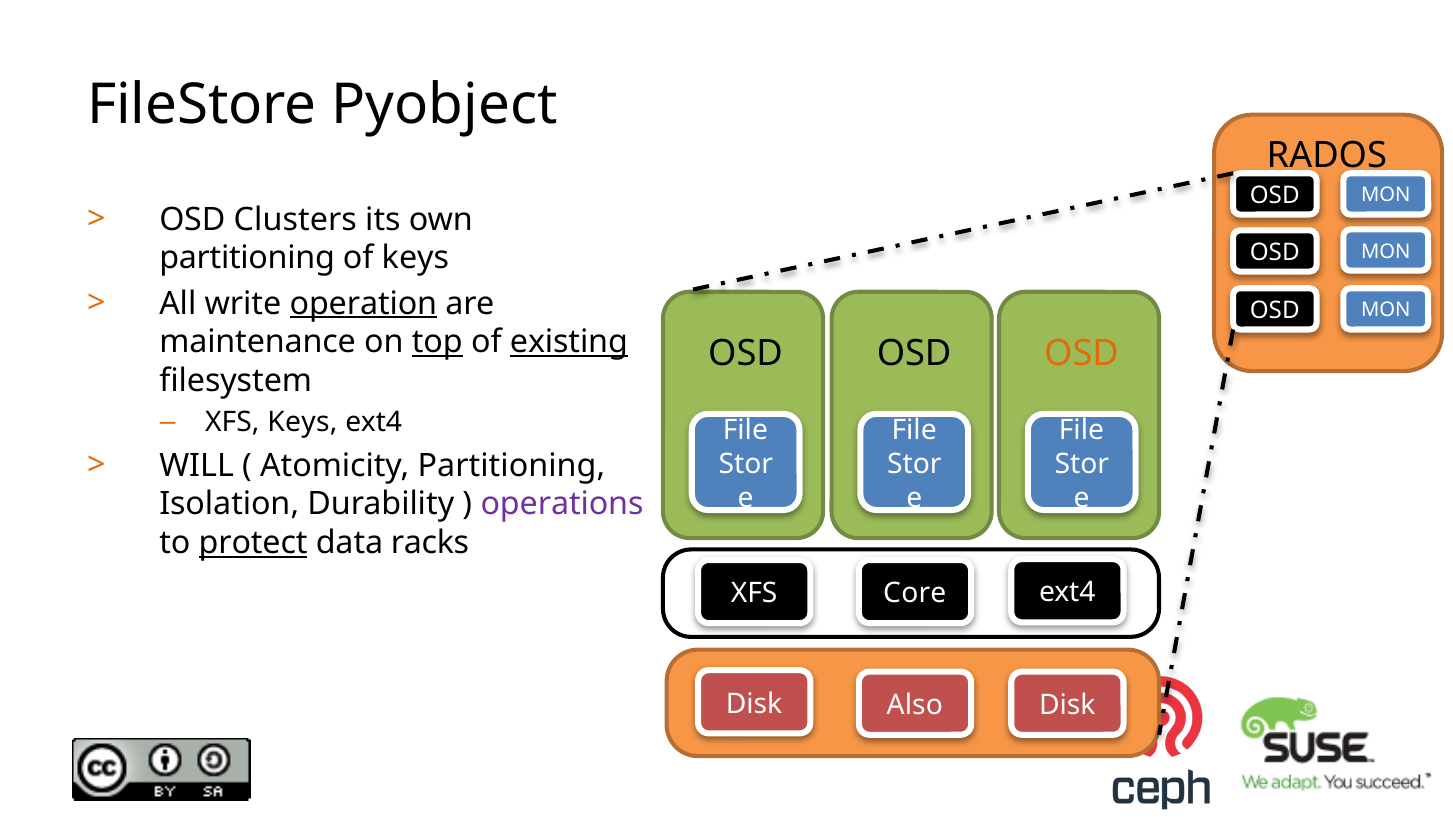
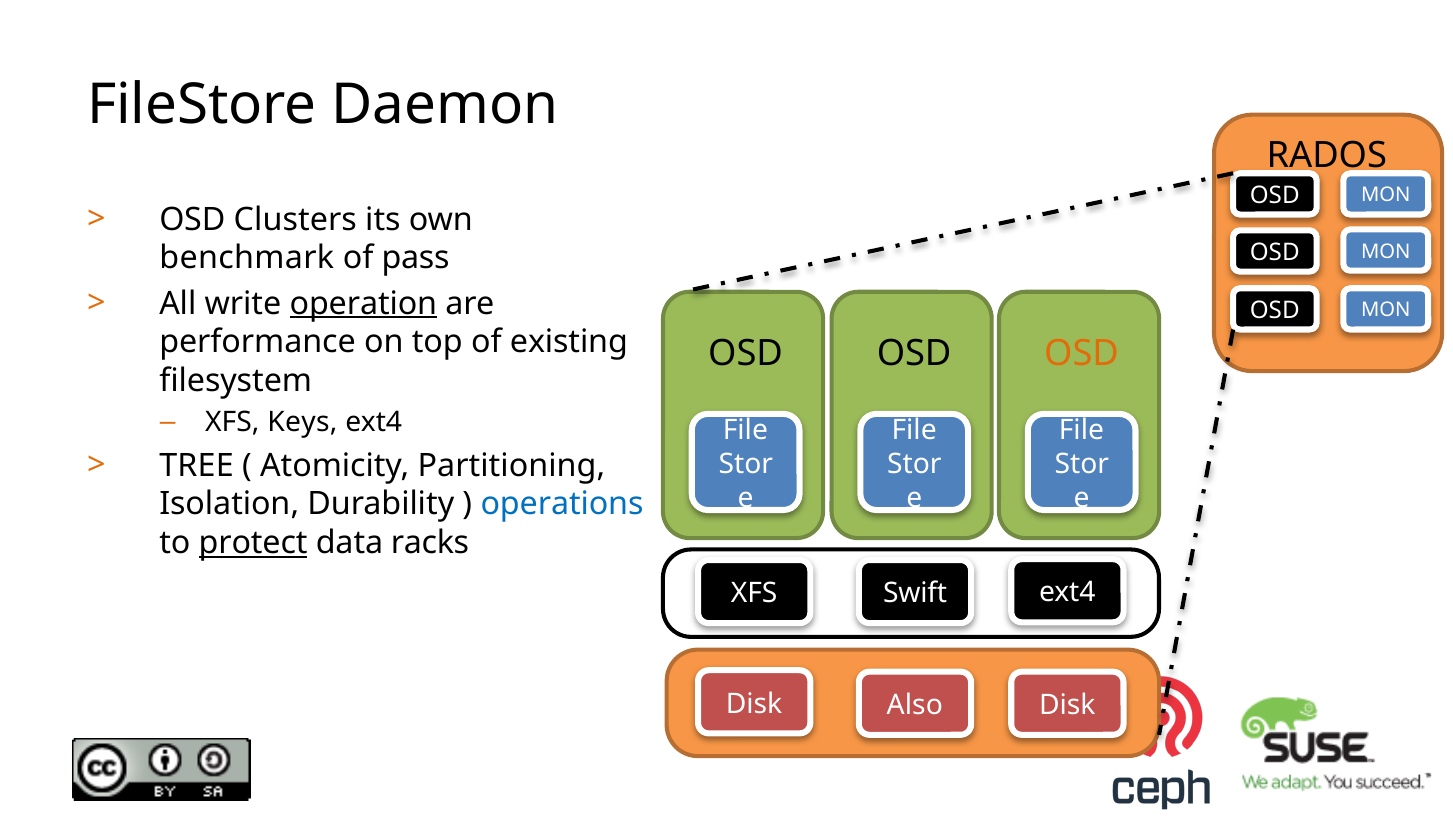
Pyobject: Pyobject -> Daemon (445, 105)
partitioning: partitioning -> benchmark (247, 258)
of keys: keys -> pass (416, 258)
maintenance: maintenance -> performance (258, 342)
top underline: present -> none (437, 342)
existing underline: present -> none (569, 342)
WILL: WILL -> TREE (196, 466)
operations colour: purple -> blue (562, 504)
Core: Core -> Swift (915, 594)
